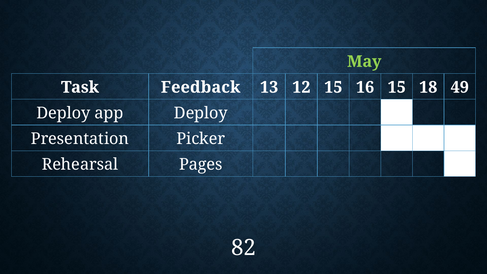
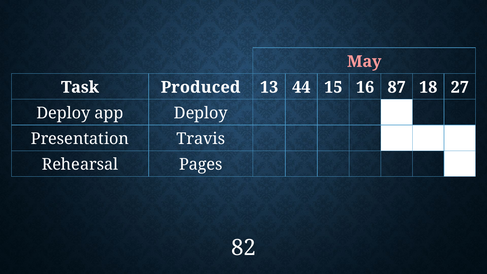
May colour: light green -> pink (364, 62)
Feedback: Feedback -> Produced (201, 87)
12: 12 -> 44 (301, 87)
16 15: 15 -> 87 (397, 87)
49: 49 -> 27 (460, 87)
Picker: Picker -> Travis (201, 139)
